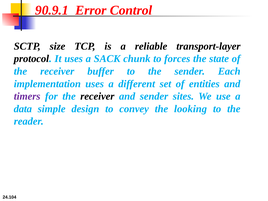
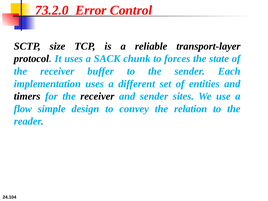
90.9.1: 90.9.1 -> 73.2.0 (52, 10)
timers colour: purple -> black (27, 96)
data: data -> flow (23, 109)
looking: looking -> relation (191, 109)
